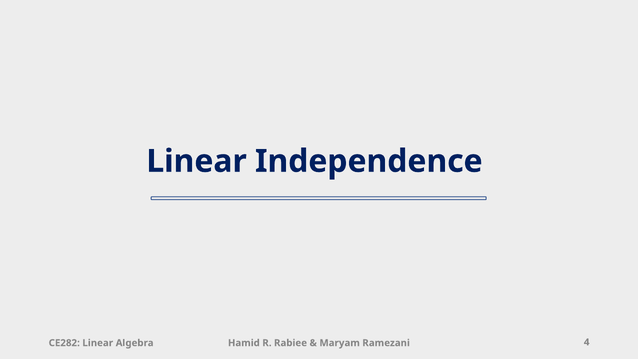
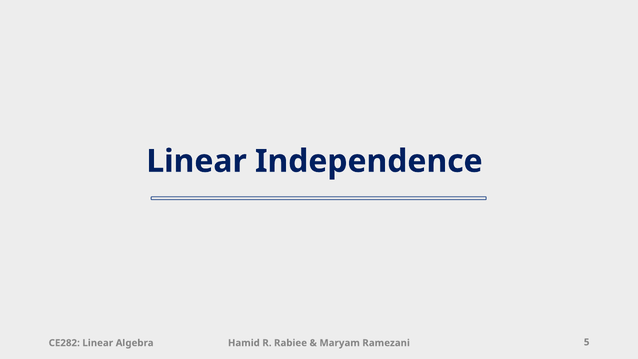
4: 4 -> 5 (587, 342)
